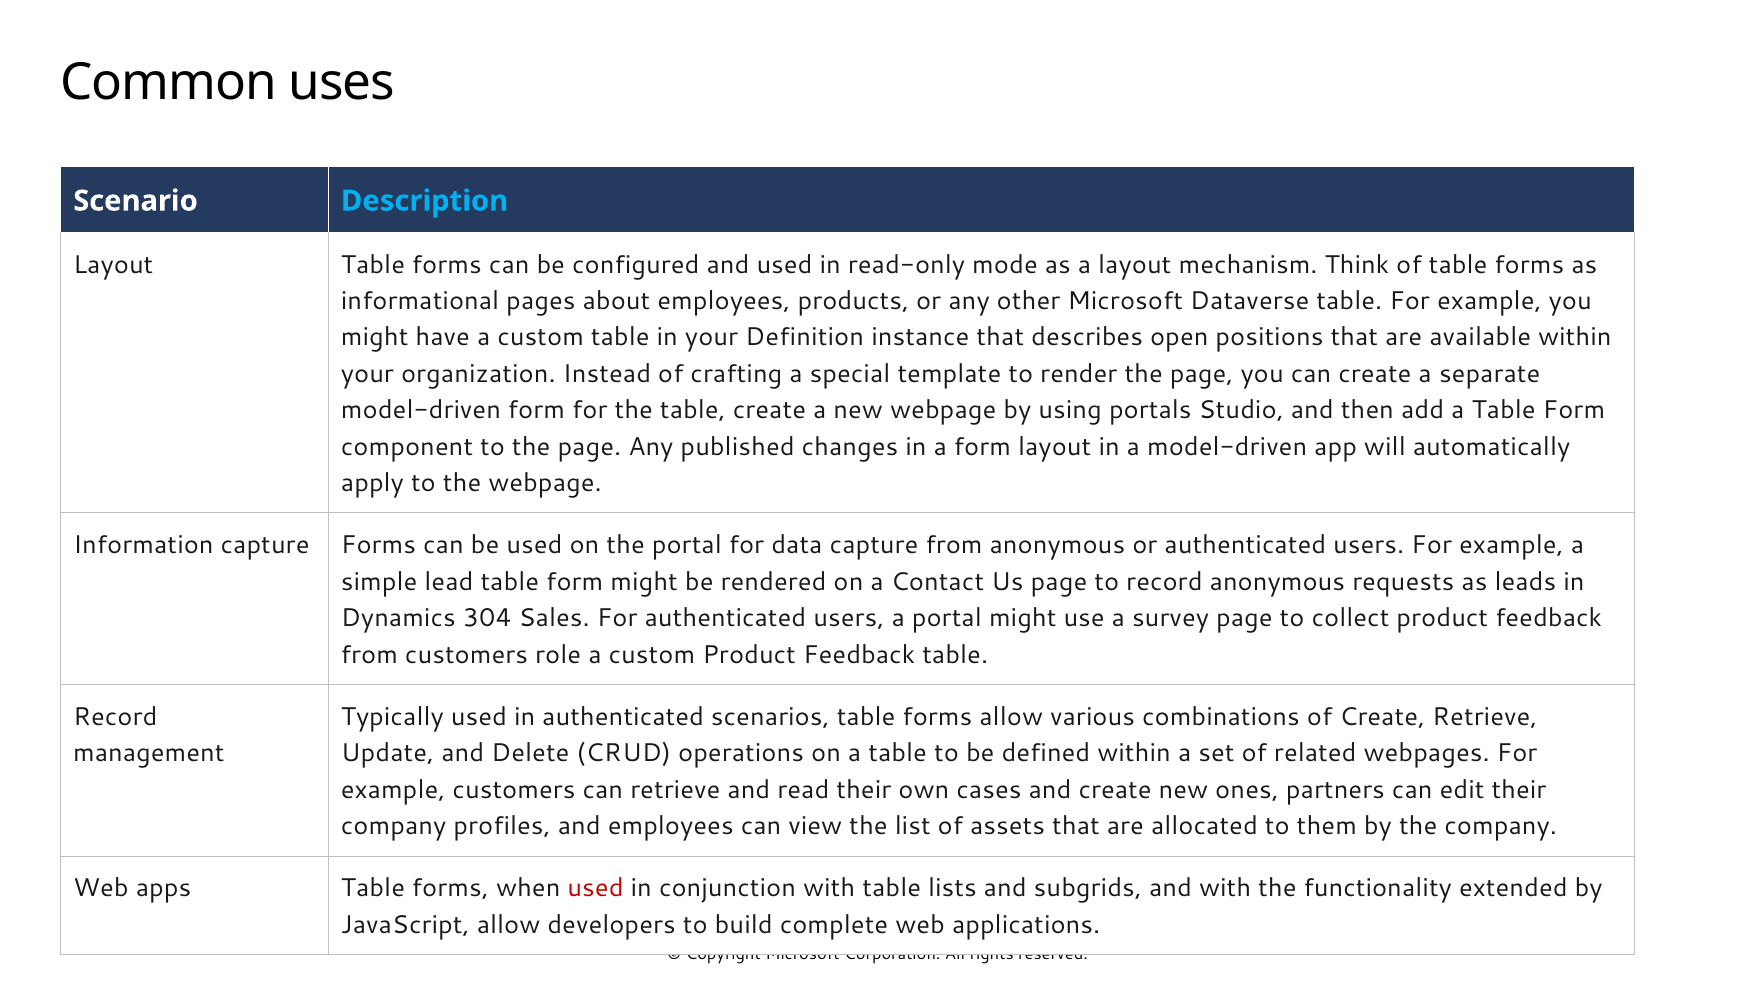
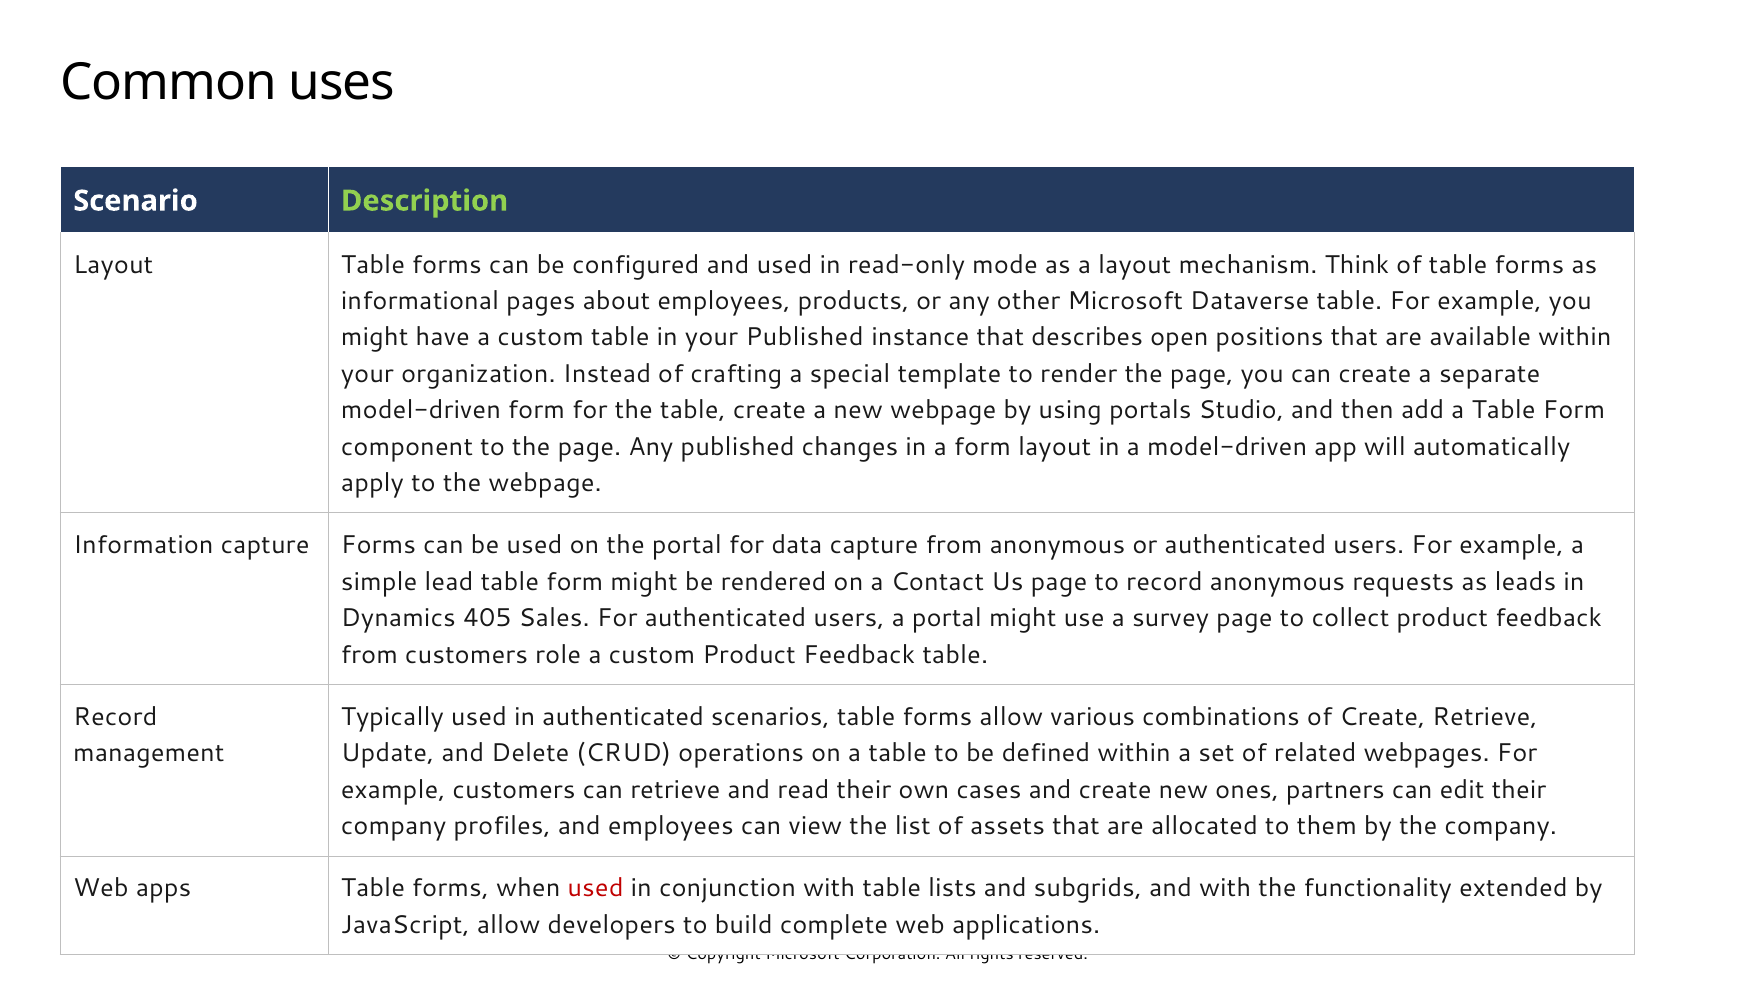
Description colour: light blue -> light green (425, 201)
your Definition: Definition -> Published (805, 338)
304: 304 -> 405 (487, 618)
